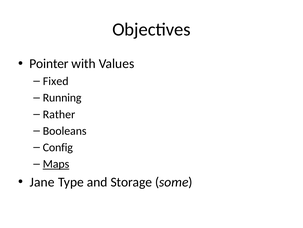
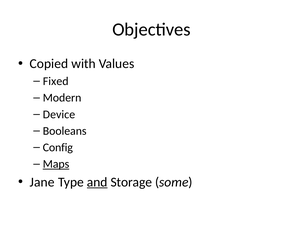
Pointer: Pointer -> Copied (49, 64)
Running: Running -> Modern (62, 97)
Rather: Rather -> Device (59, 114)
and underline: none -> present (97, 181)
